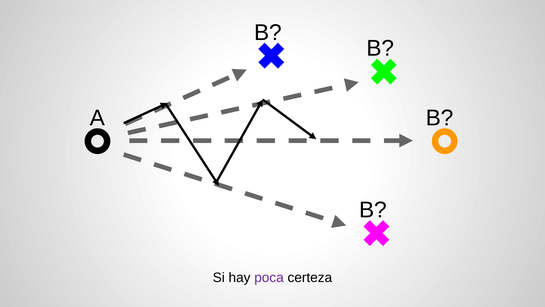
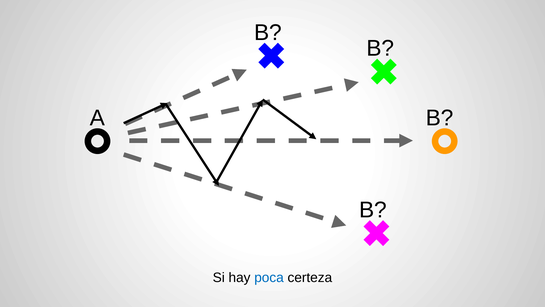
poca colour: purple -> blue (269, 277)
